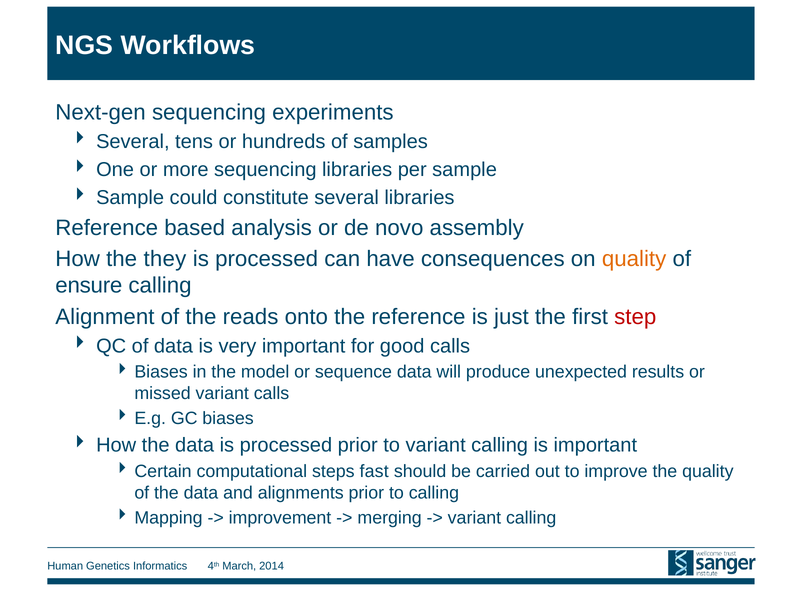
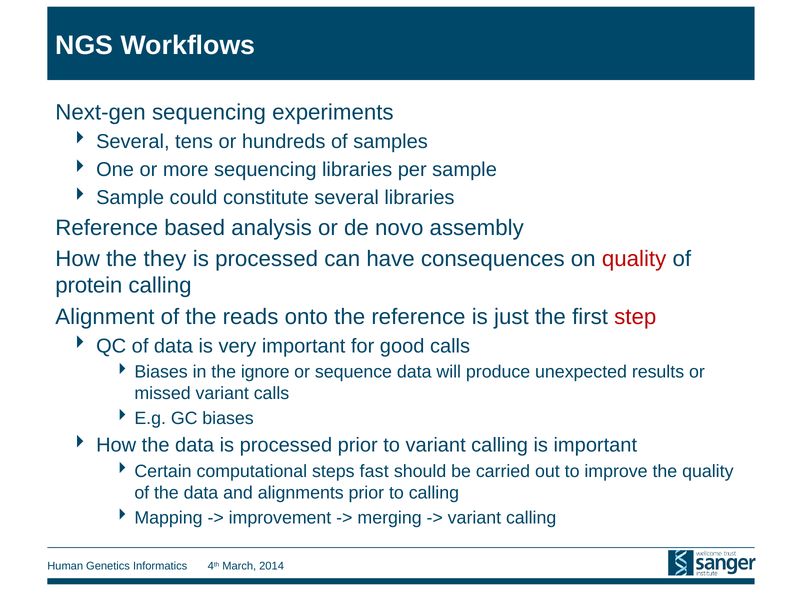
quality colour: orange -> red (634, 259)
ensure: ensure -> protein (89, 286)
model: model -> ignore (265, 372)
